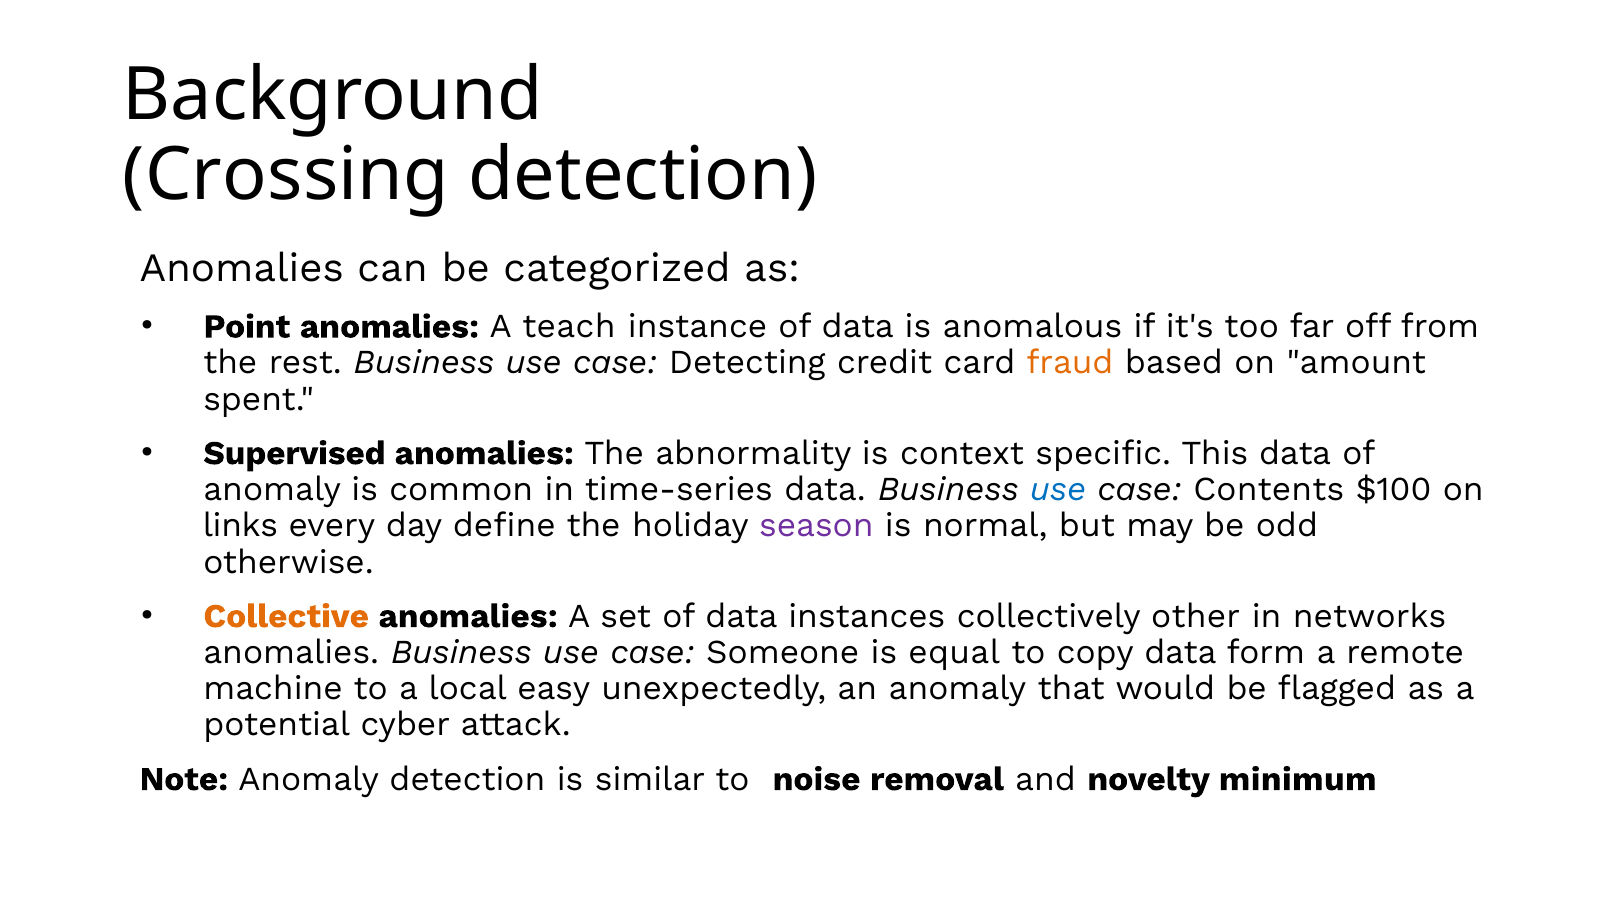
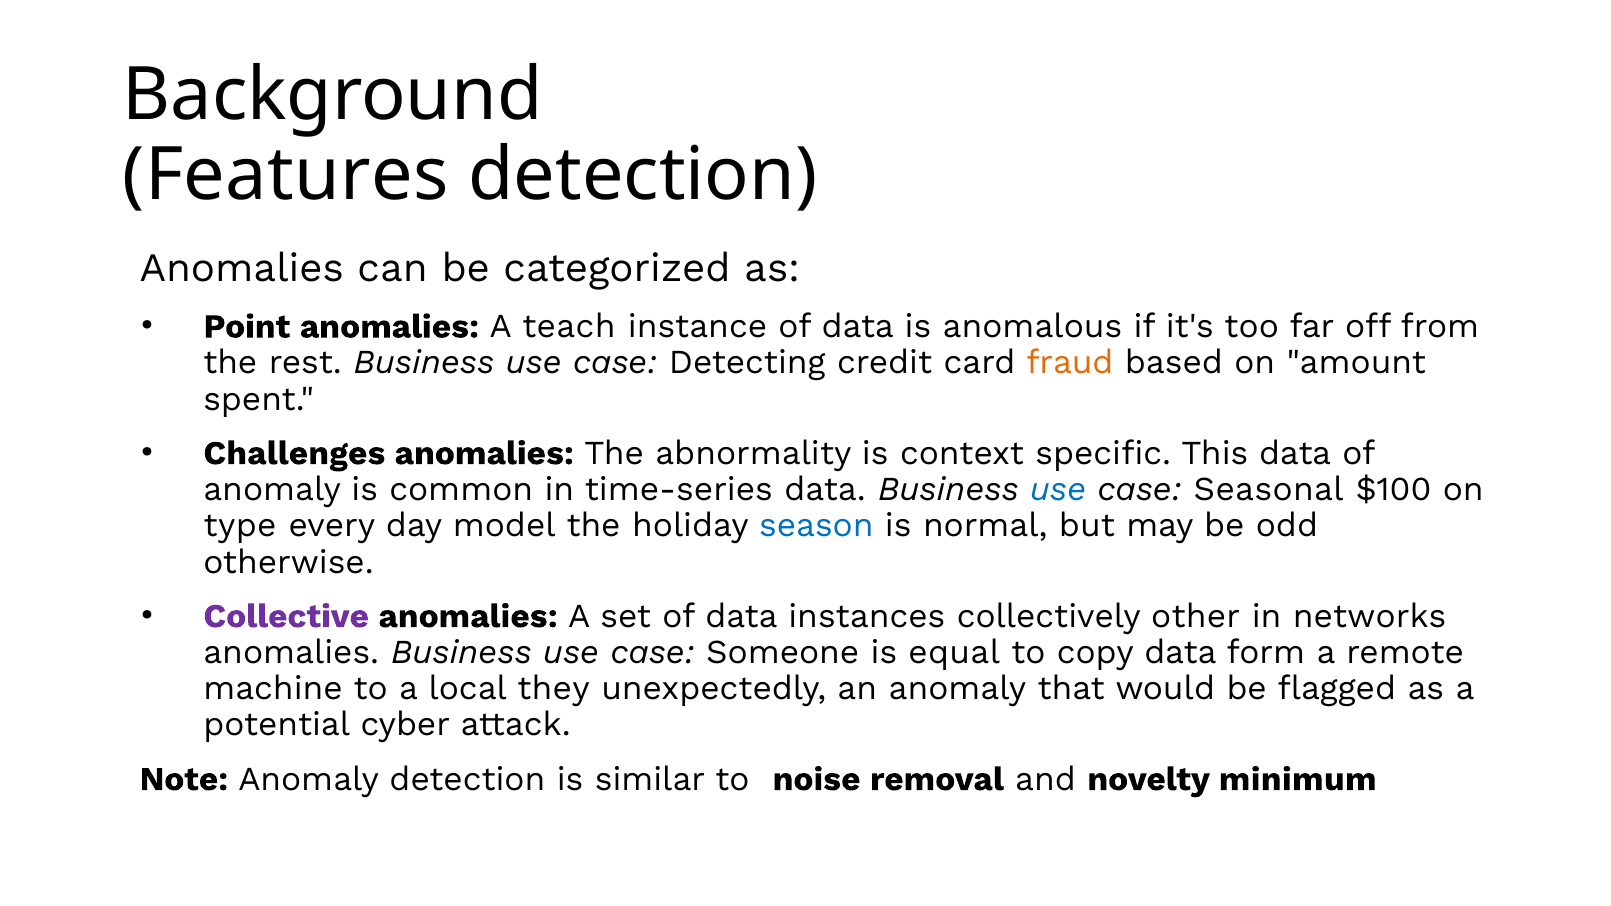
Crossing: Crossing -> Features (286, 175)
Supervised: Supervised -> Challenges (294, 453)
Contents: Contents -> Seasonal (1269, 490)
links: links -> type (240, 526)
define: define -> model (504, 526)
season colour: purple -> blue (816, 526)
Collective colour: orange -> purple (286, 616)
easy: easy -> they (554, 689)
